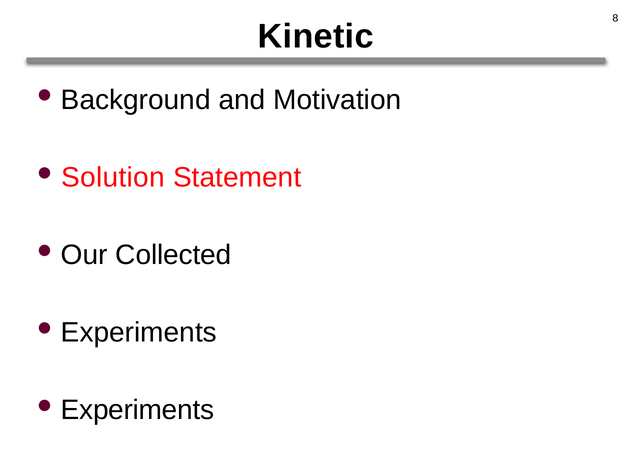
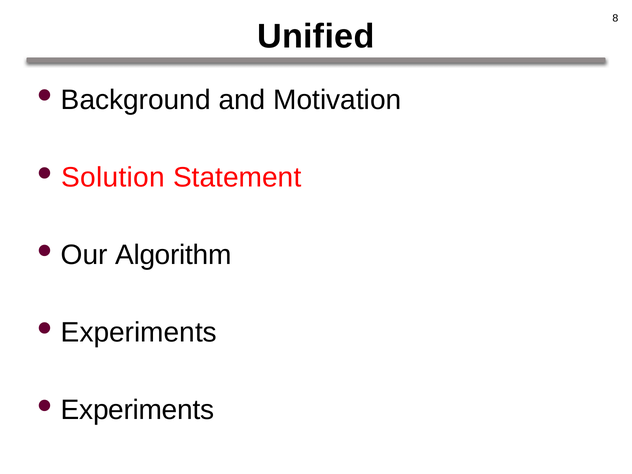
Kinetic: Kinetic -> Unified (316, 37)
Collected: Collected -> Algorithm (173, 255)
